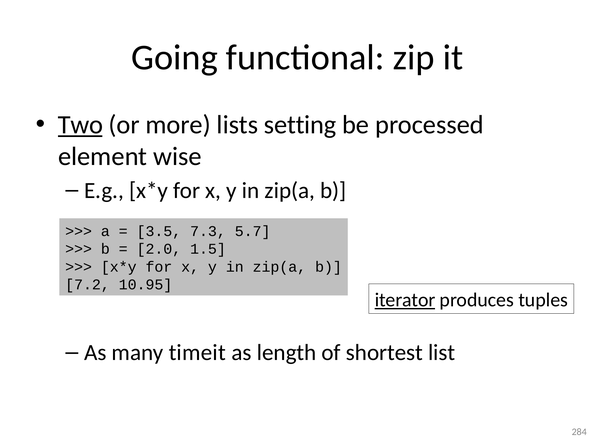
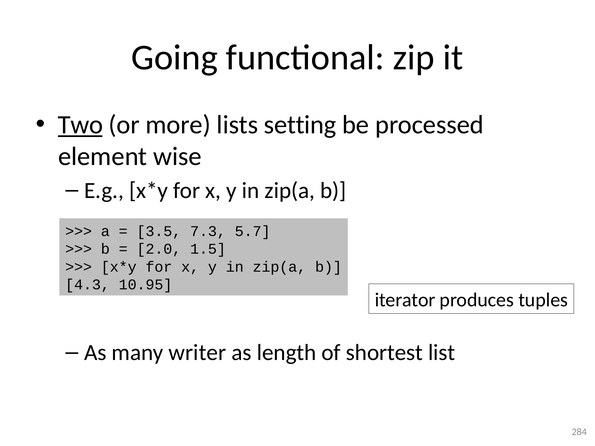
7.2: 7.2 -> 4.3 (88, 285)
iterator underline: present -> none (405, 300)
timeit: timeit -> writer (197, 353)
